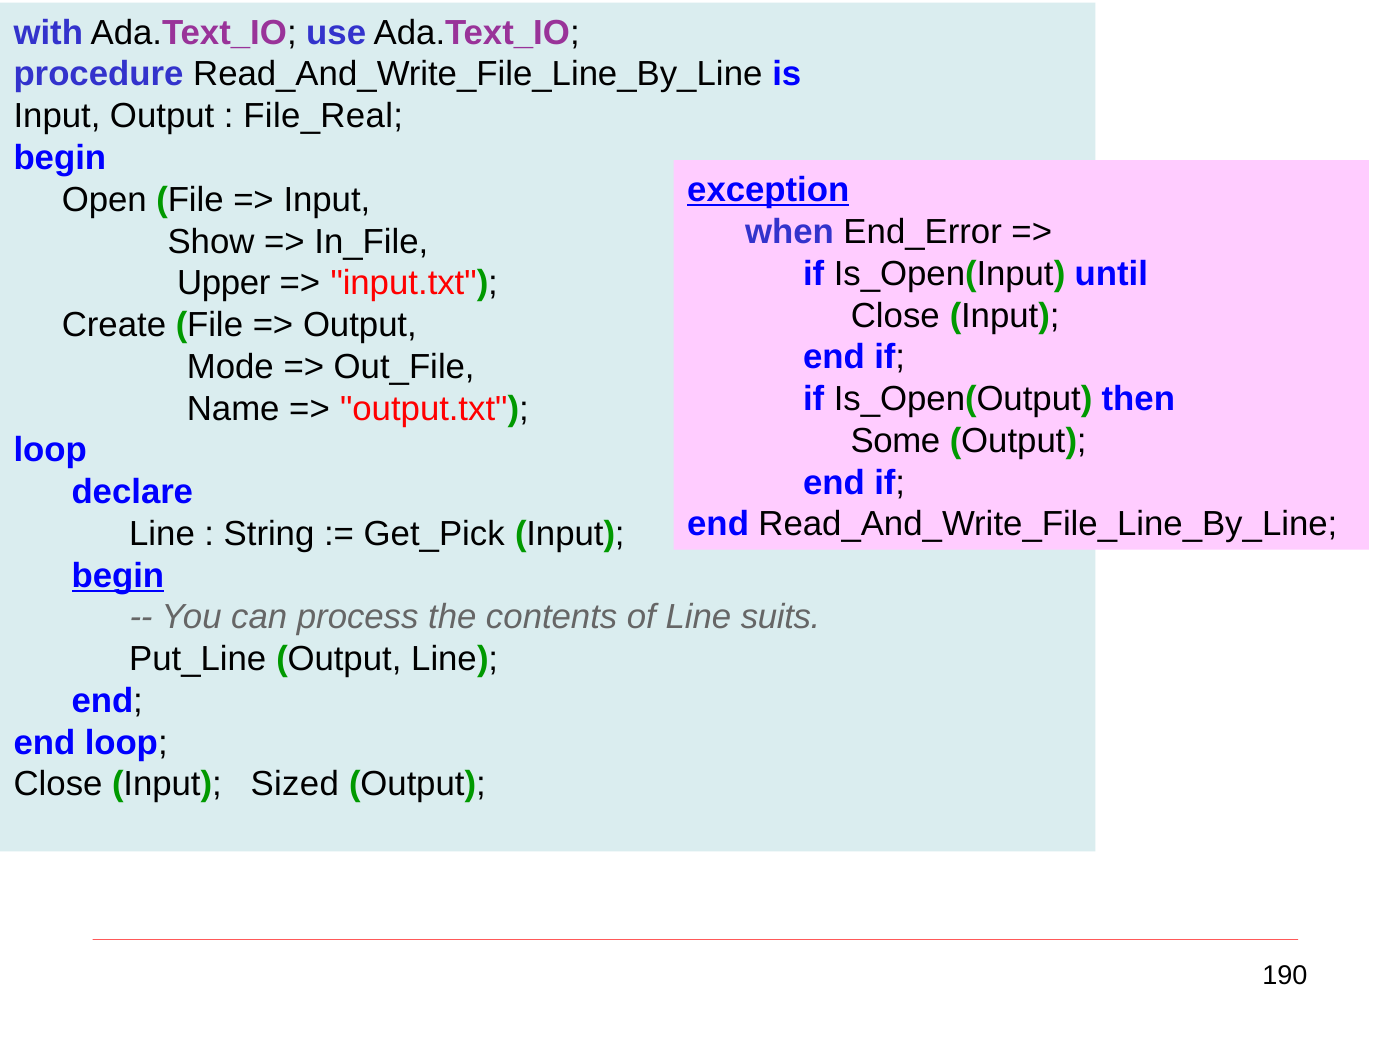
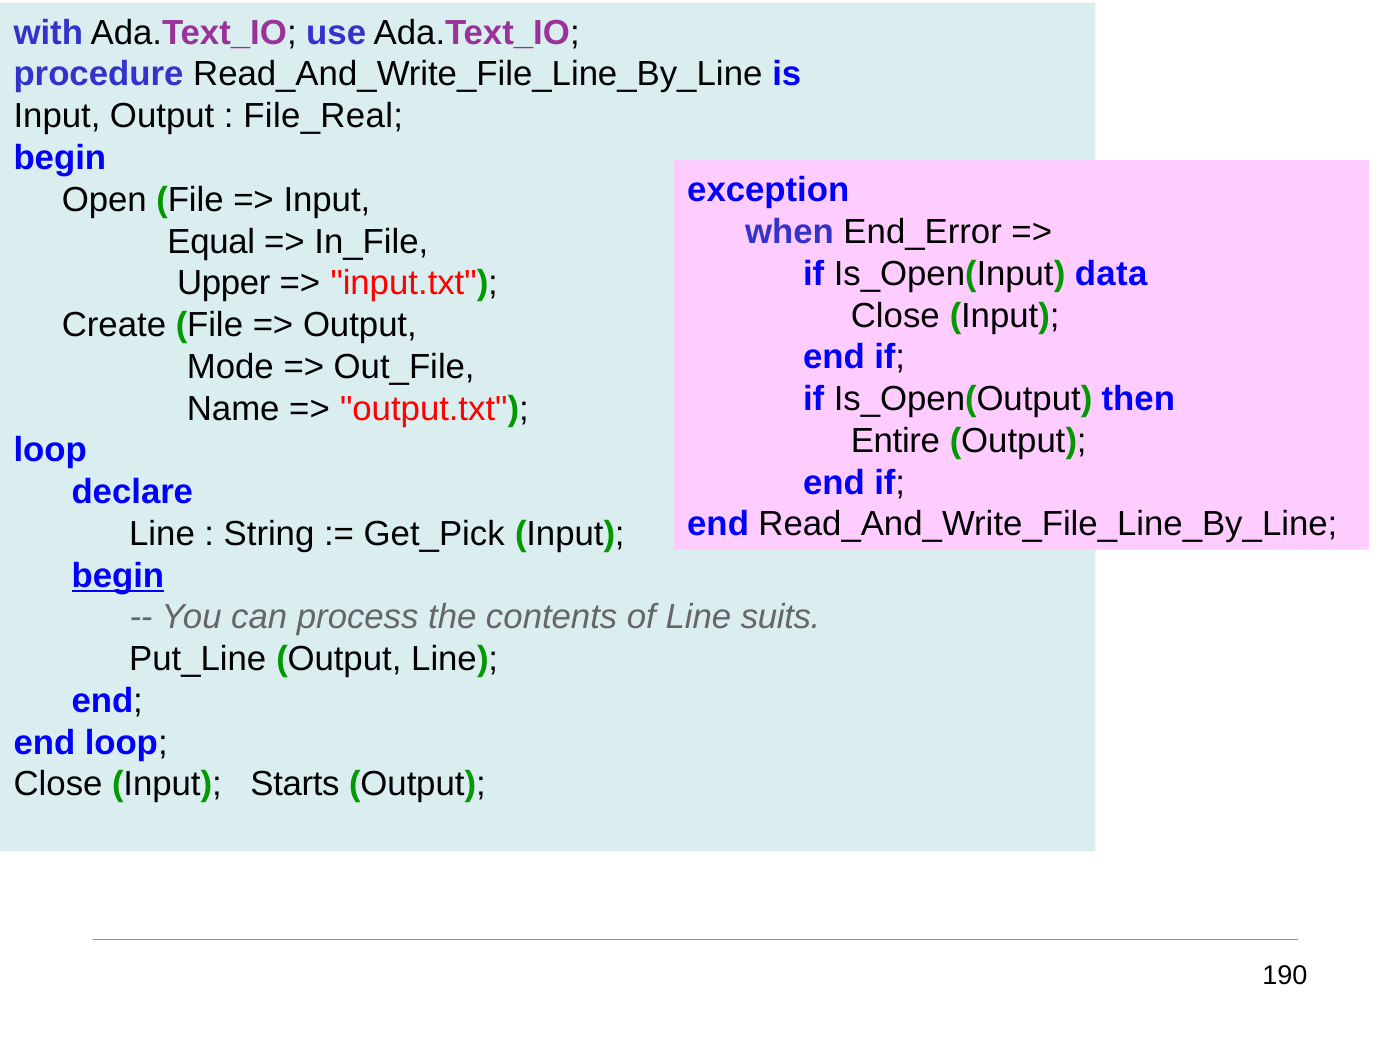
exception underline: present -> none (768, 190)
Show: Show -> Equal (211, 241)
until: until -> data (1111, 274)
Some: Some -> Entire (895, 441)
Sized: Sized -> Starts (295, 784)
